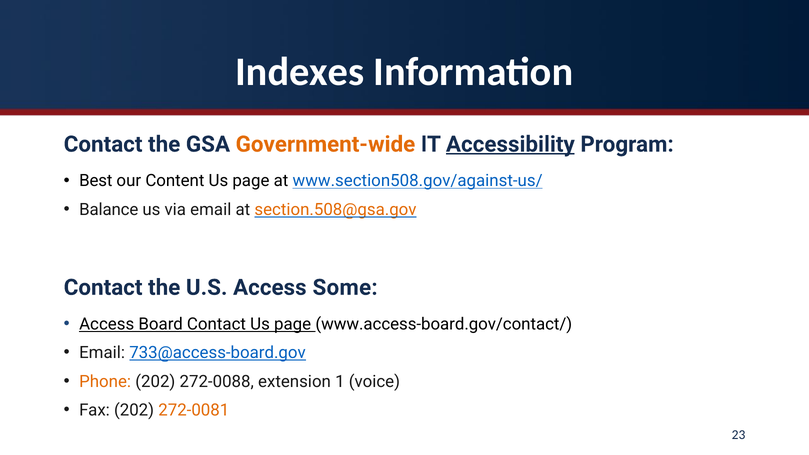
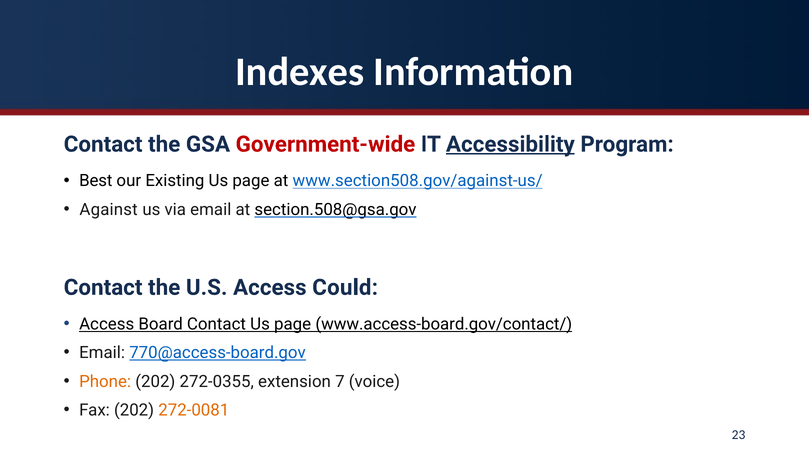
Government-wide colour: orange -> red (325, 144)
Content: Content -> Existing (175, 181)
Balance: Balance -> Against (109, 210)
section.508@gsa.gov colour: orange -> black (335, 210)
Some: Some -> Could (345, 287)
www.access-board.gov/contact/ underline: none -> present (444, 324)
733@access-board.gov: 733@access-board.gov -> 770@access-board.gov (217, 353)
272-0088: 272-0088 -> 272-0355 (217, 381)
1: 1 -> 7 (340, 381)
